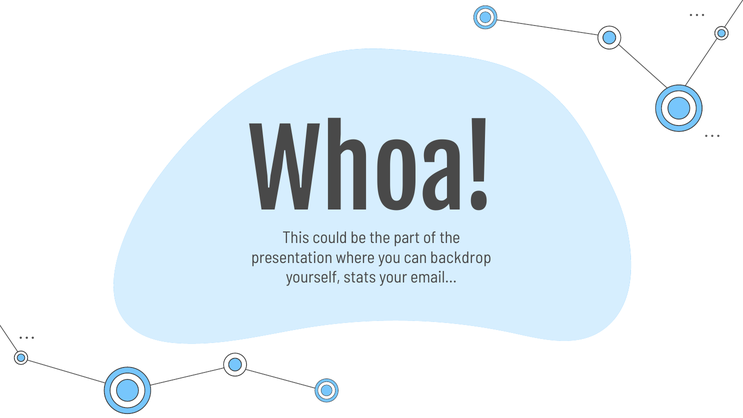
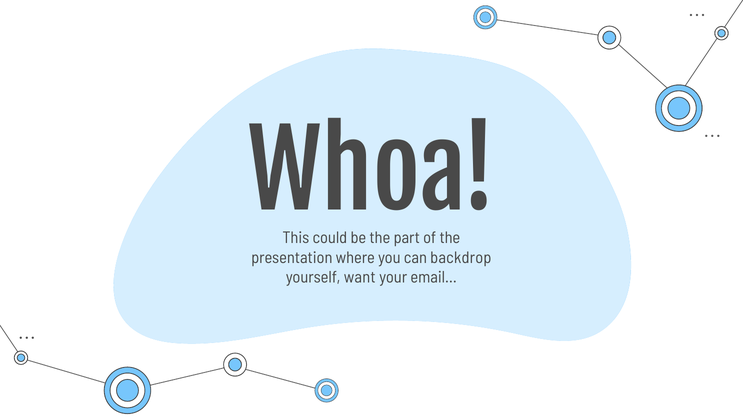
stats: stats -> want (360, 277)
